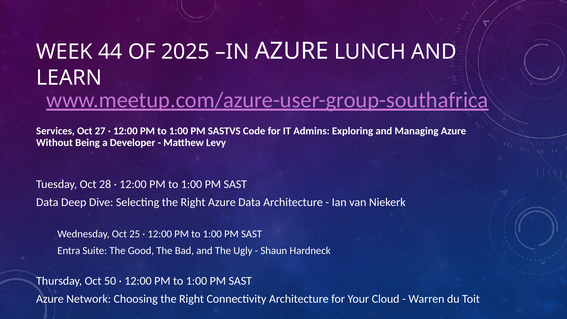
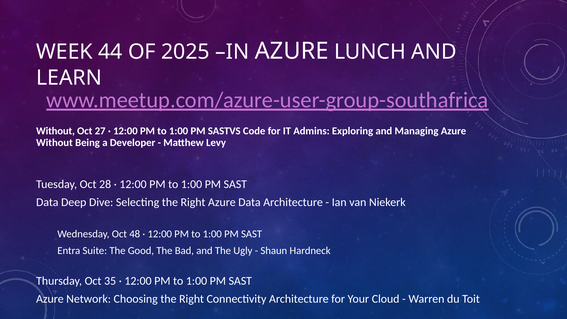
Services: Services -> Without (55, 131)
25: 25 -> 48 (135, 234)
50: 50 -> 35 (110, 281)
